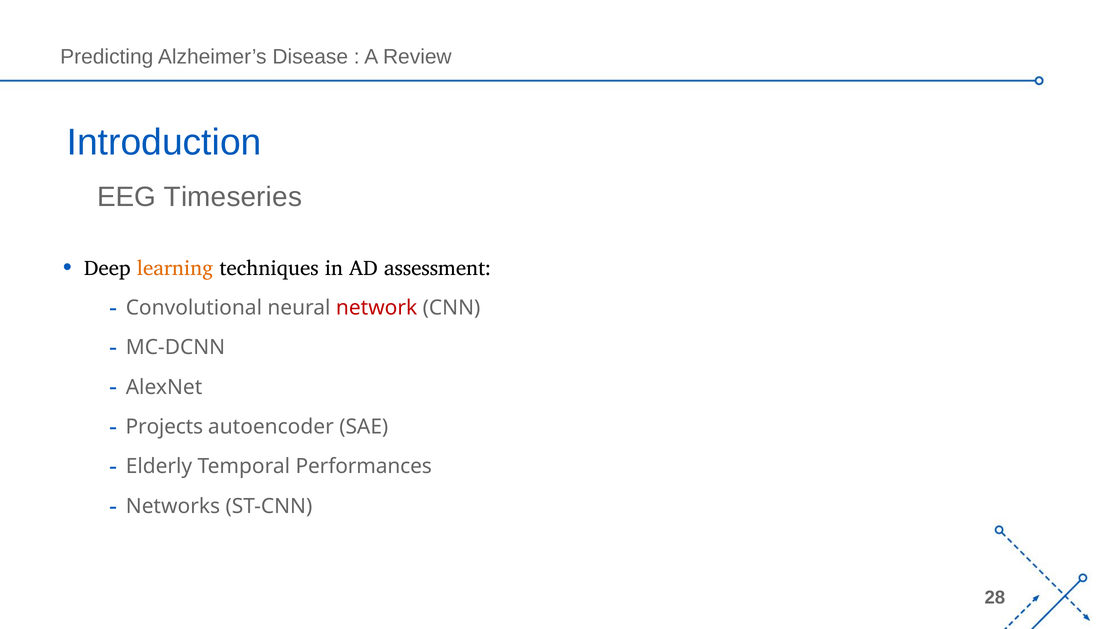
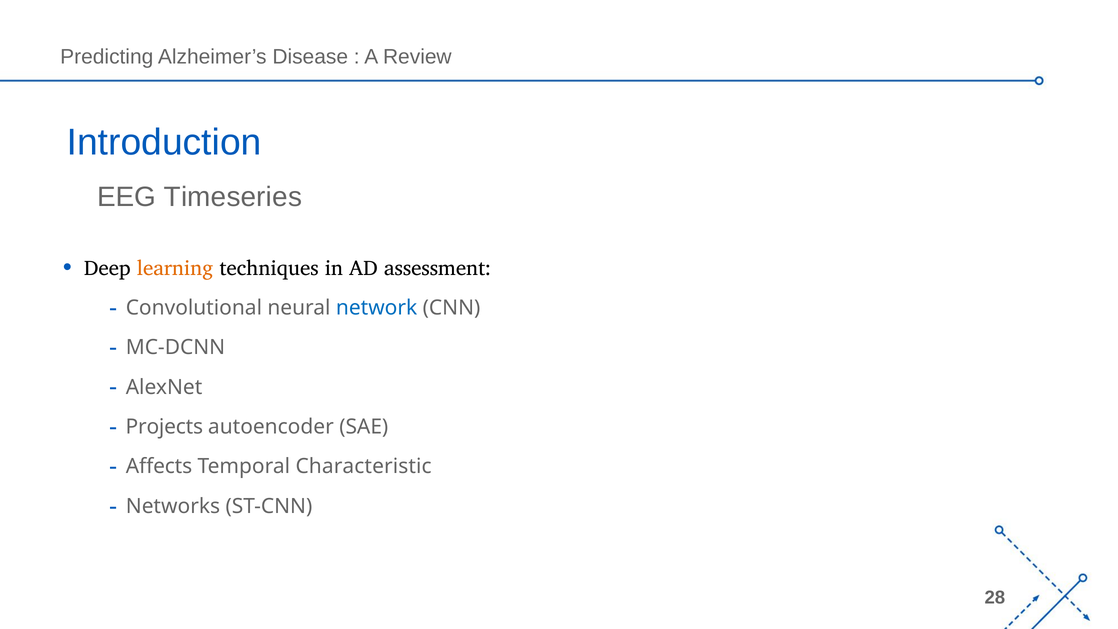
network colour: red -> blue (377, 308)
Elderly: Elderly -> Affects (159, 466)
Performances: Performances -> Characteristic (364, 466)
